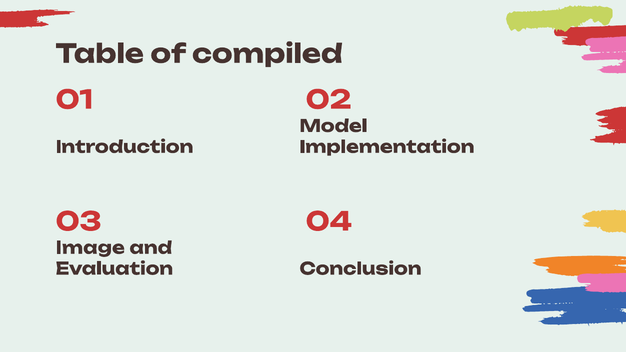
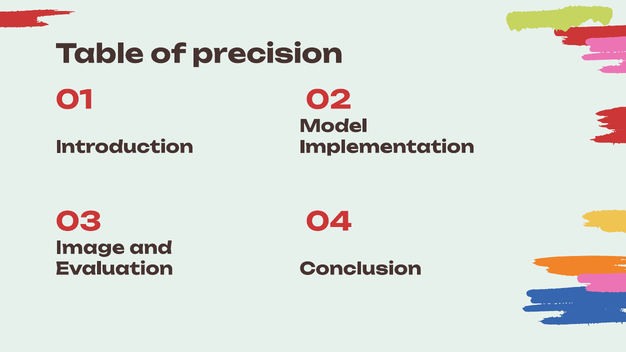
compiled: compiled -> precision (267, 54)
